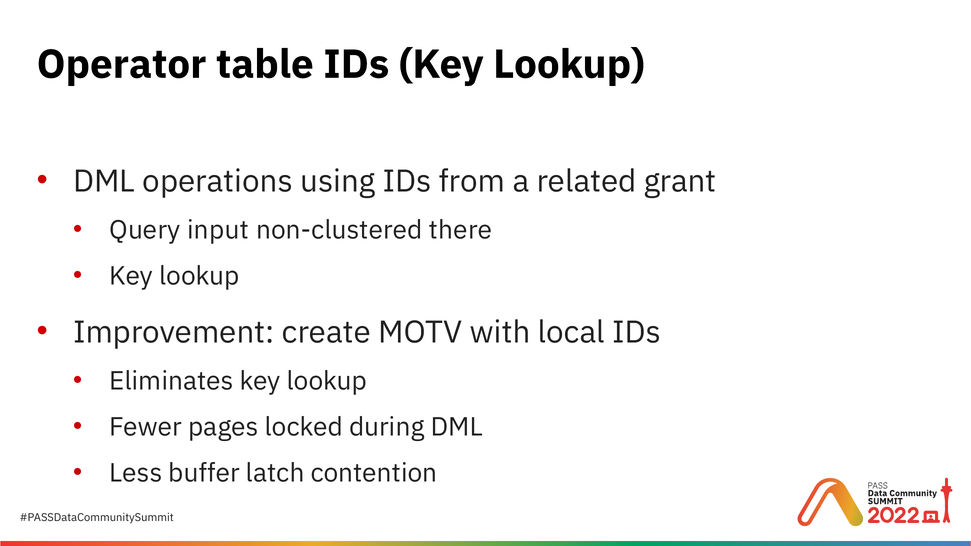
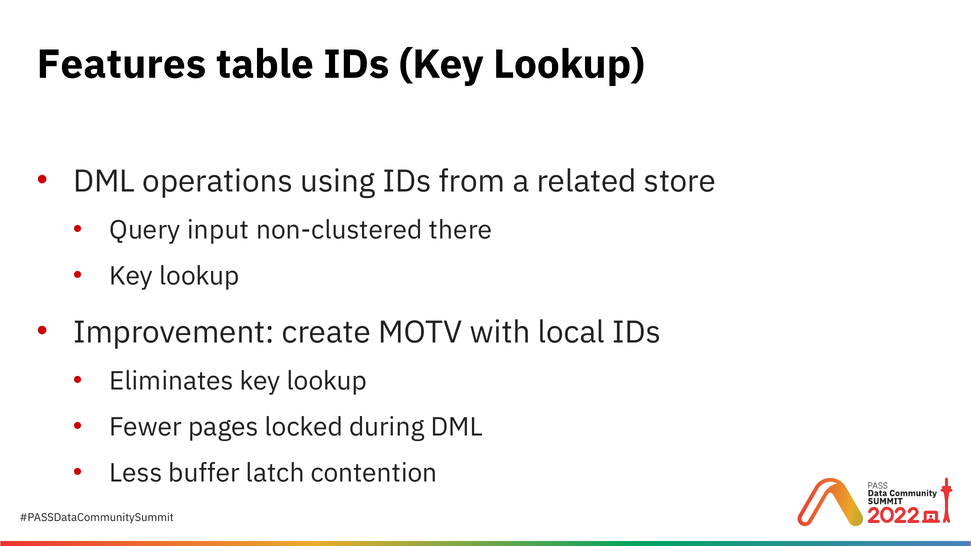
Operator: Operator -> Features (121, 64)
grant: grant -> store (680, 181)
